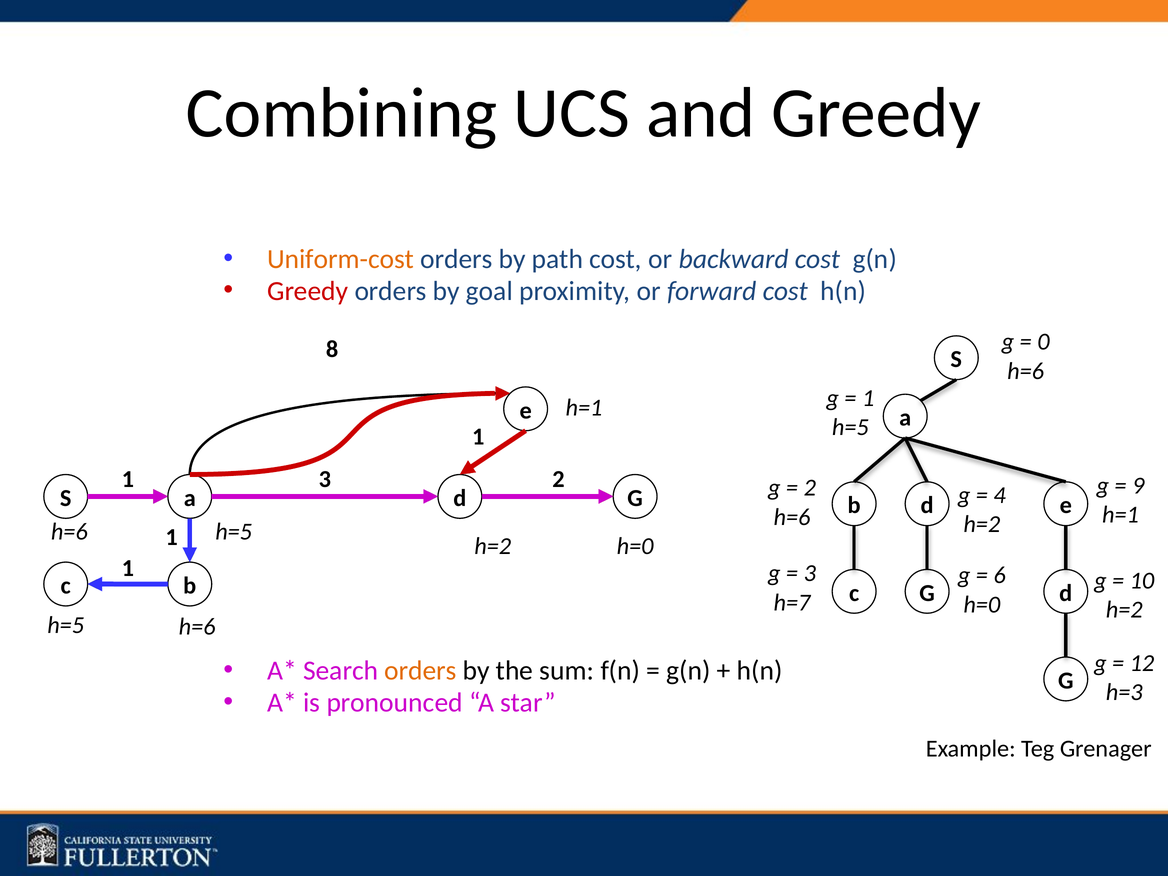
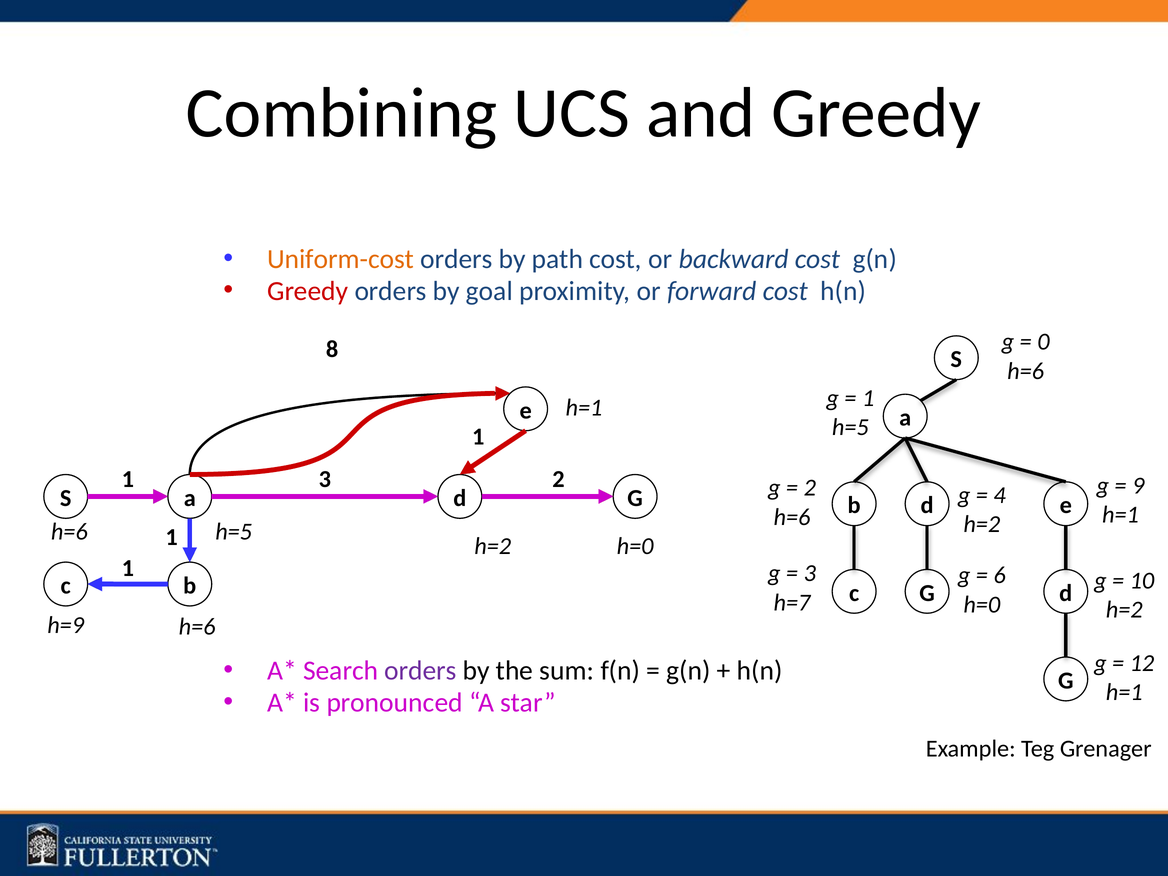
h=5: h=5 -> h=9 (66, 625)
orders colour: orange -> purple (420, 671)
h=3: h=3 -> h=1 (1124, 692)
